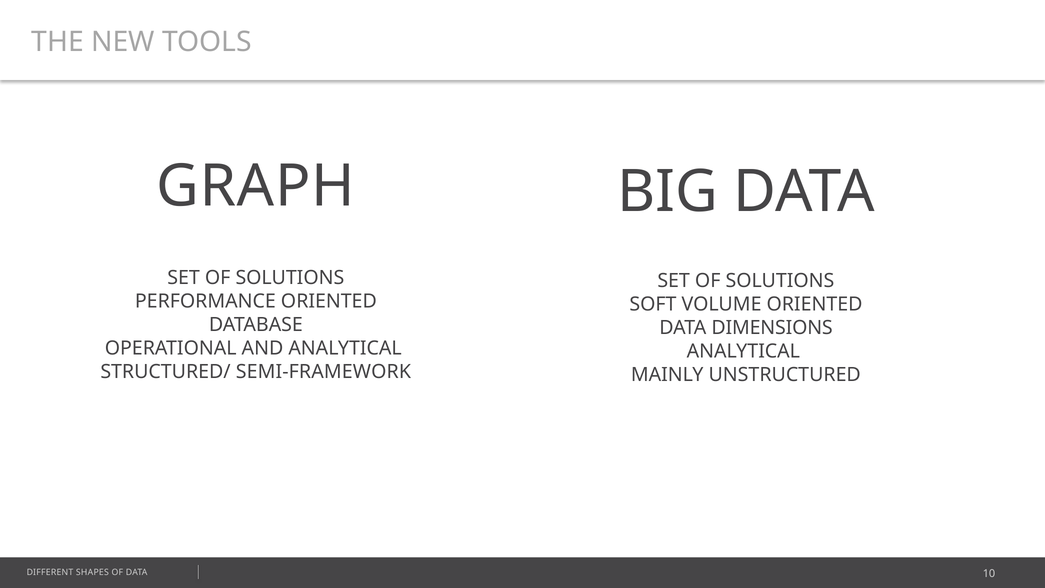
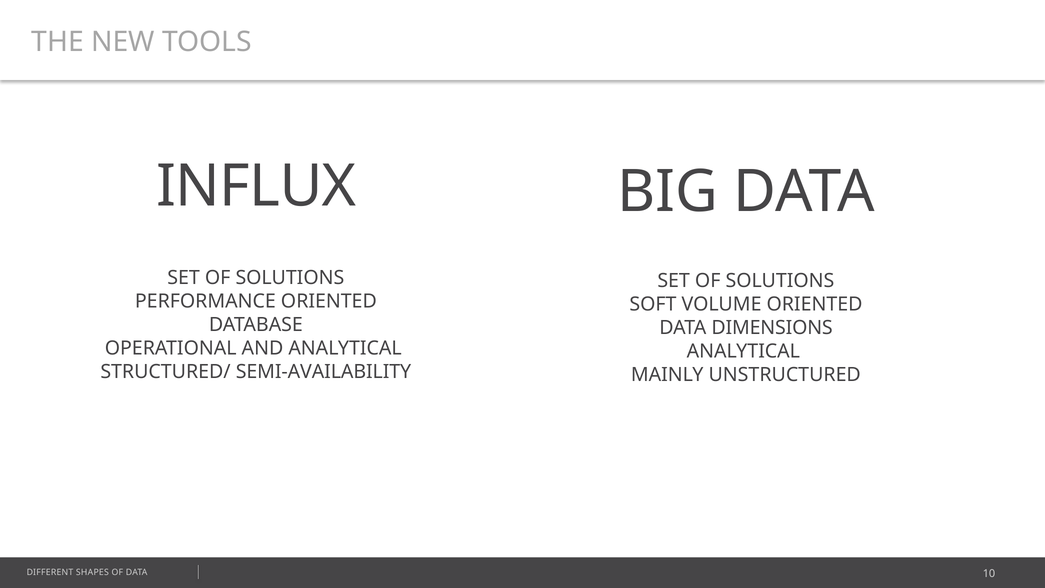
GRAPH: GRAPH -> INFLUX (256, 186)
SEMI-FRAMEWORK: SEMI-FRAMEWORK -> SEMI-AVAILABILITY (323, 372)
